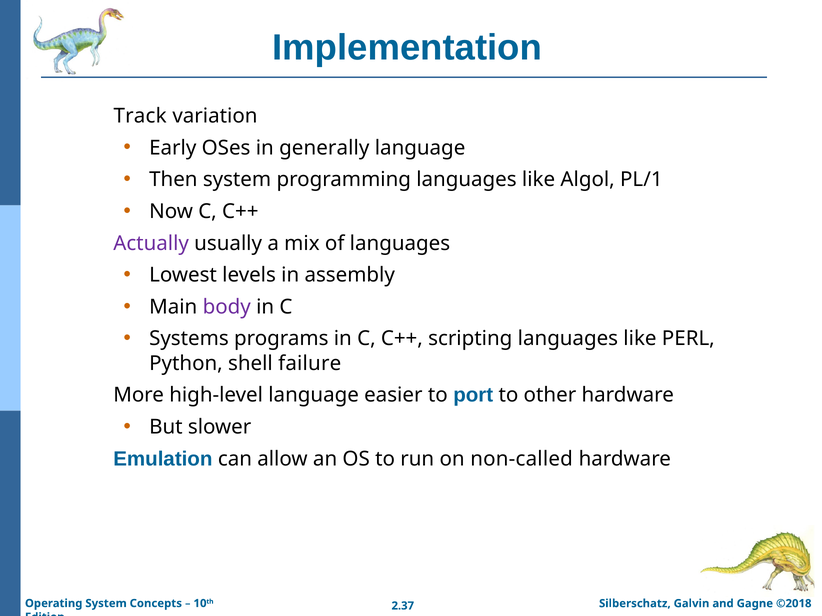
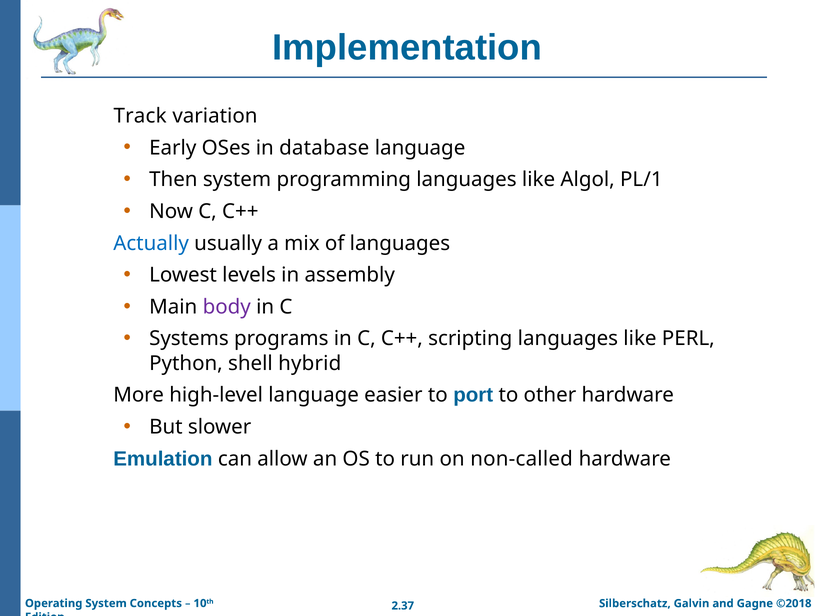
generally: generally -> database (324, 148)
Actually colour: purple -> blue (151, 243)
failure: failure -> hybrid (310, 364)
